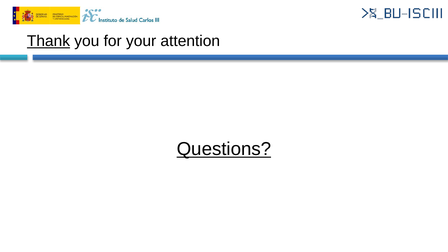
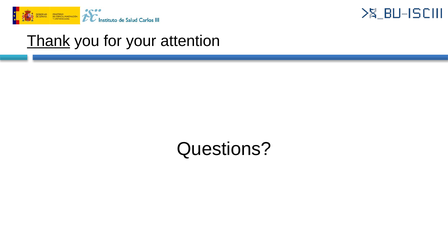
Questions underline: present -> none (224, 149)
